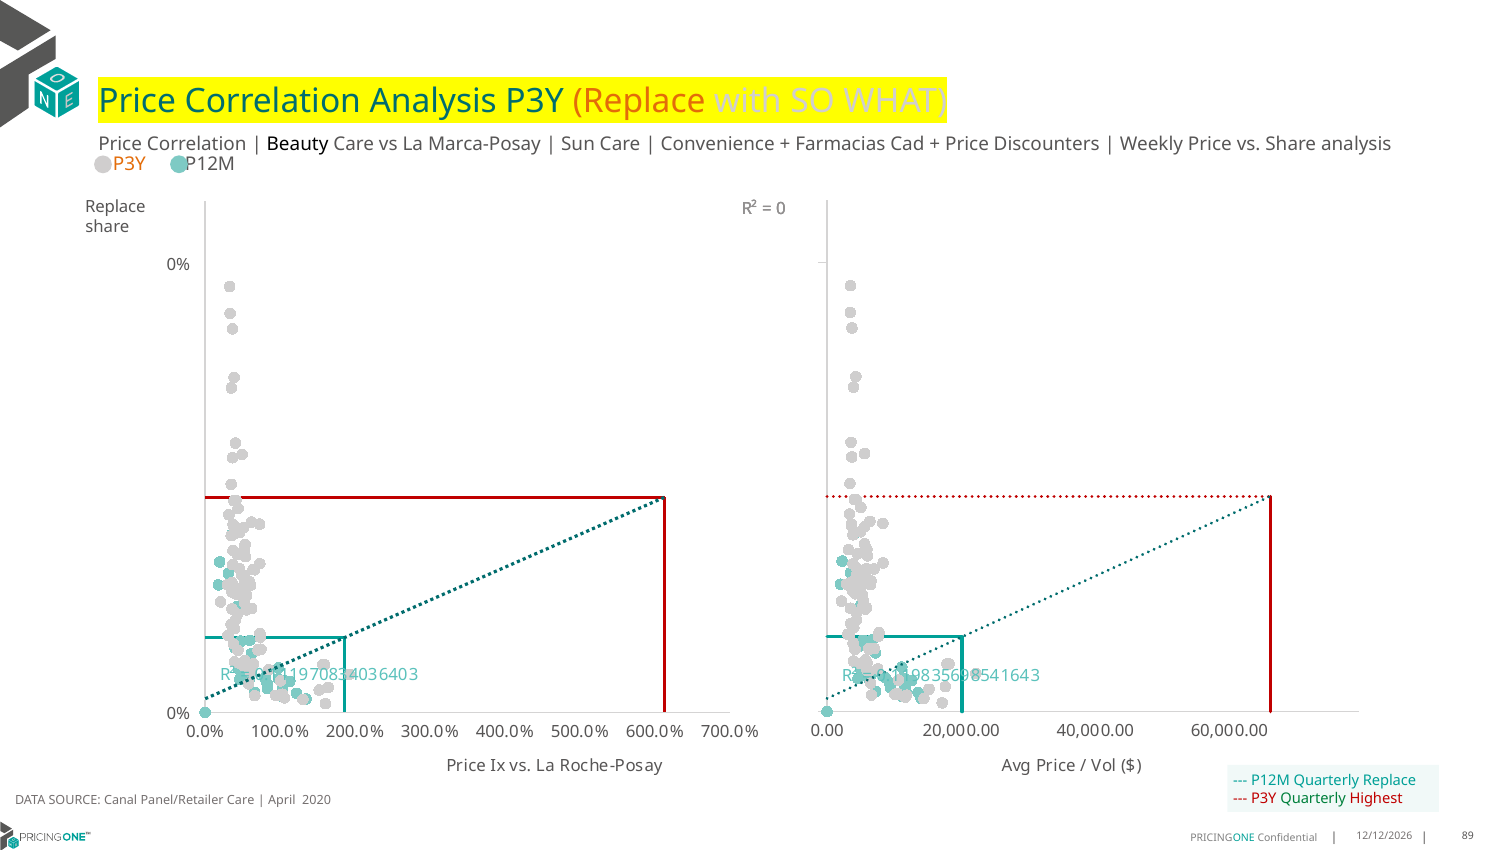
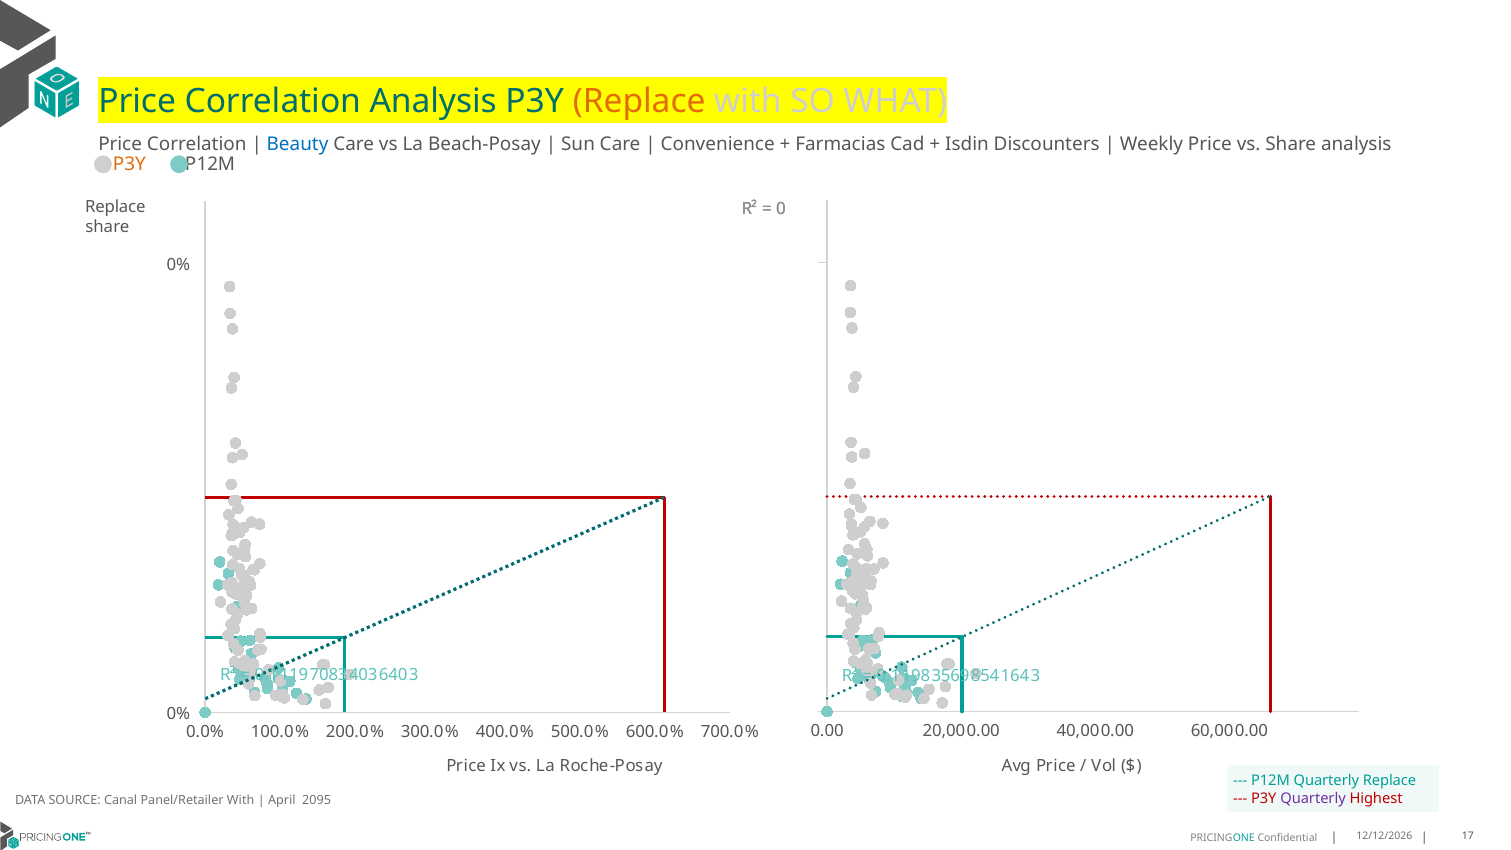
Beauty colour: black -> blue (298, 144)
Marca-Posay: Marca-Posay -> Beach-Posay (484, 144)
Price: Price -> Isdin (967, 144)
Quarterly colour: green -> purple (1313, 798)
Panel/Retailer Care: Care -> With (241, 801)
2020: 2020 -> 2095 (317, 801)
89: 89 -> 17 (1468, 836)
